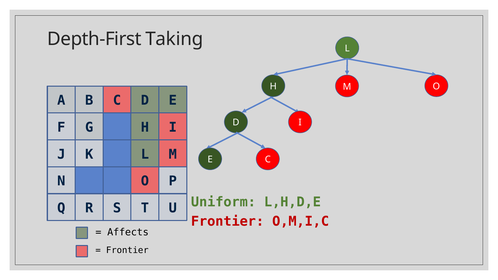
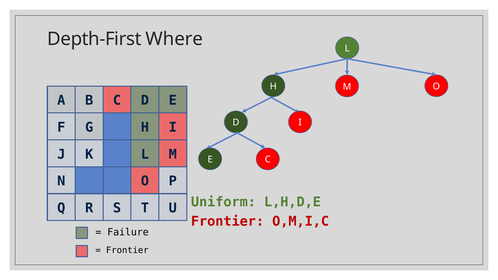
Taking: Taking -> Where (174, 39)
Affects: Affects -> Failure (128, 233)
